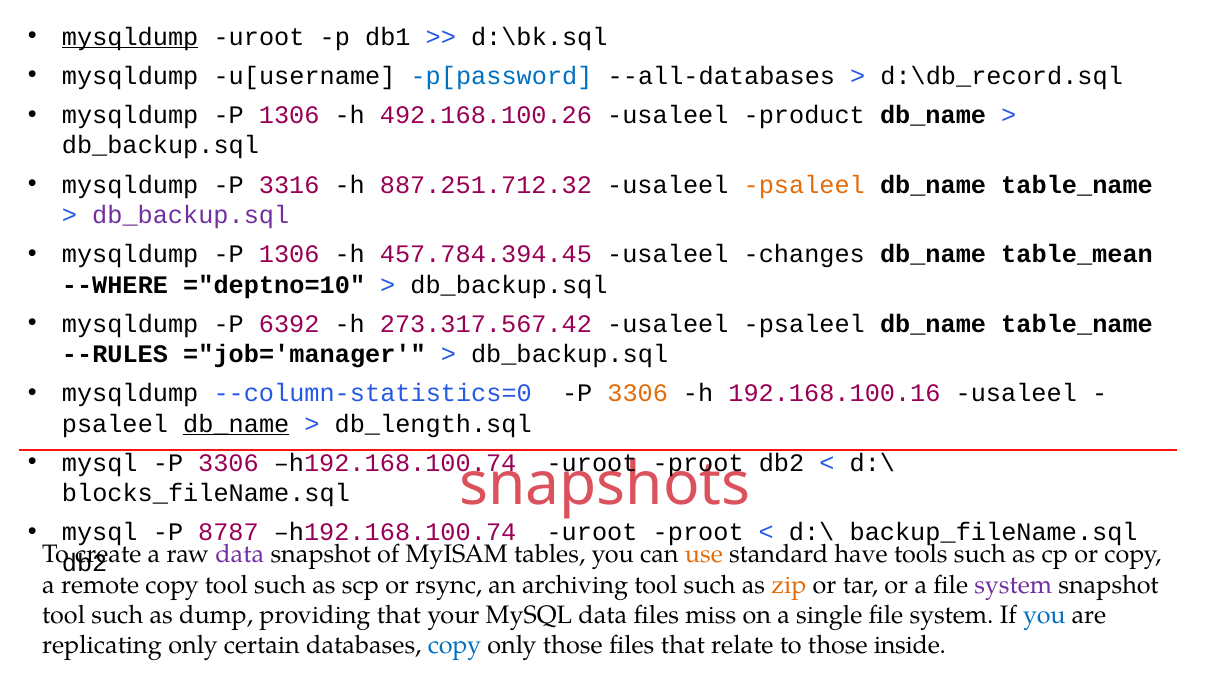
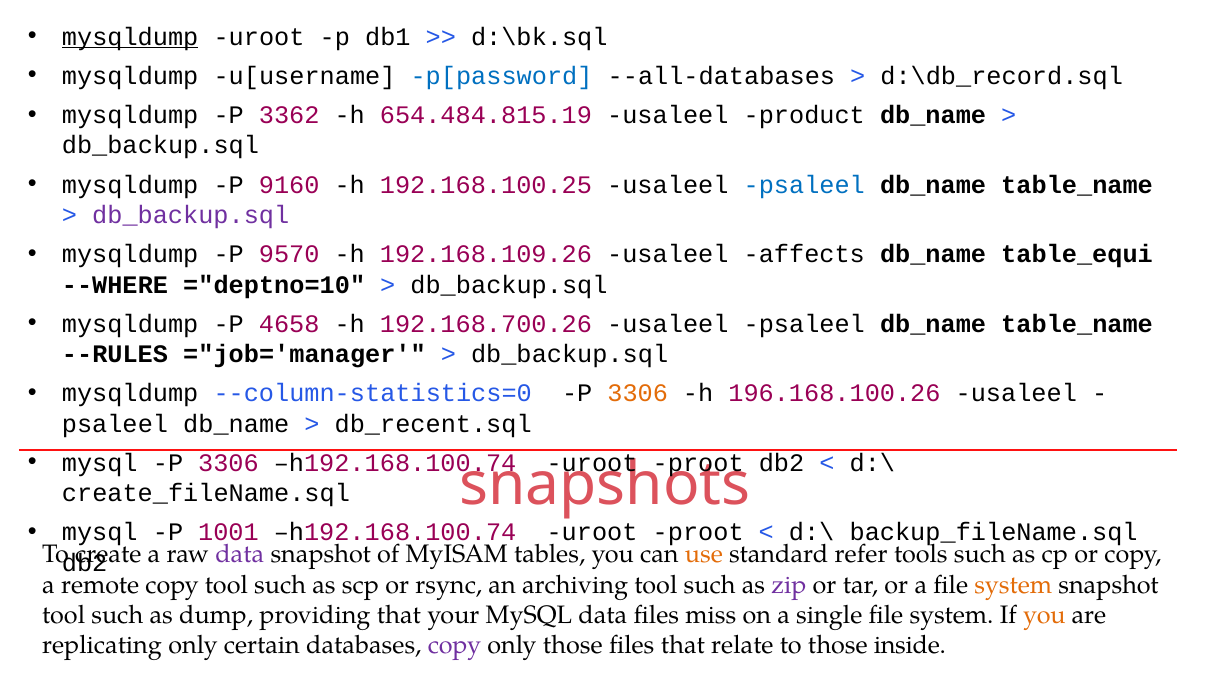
1306: 1306 -> 3362 (289, 116)
492.168.100.26: 492.168.100.26 -> 654.484.815.19 (486, 116)
3316: 3316 -> 9160 (289, 185)
887.251.712.32: 887.251.712.32 -> 192.168.100.25 (486, 185)
psaleel colour: orange -> blue (804, 185)
1306: 1306 -> 9570 (289, 255)
457.784.394.45: 457.784.394.45 -> 192.168.109.26 (486, 255)
changes: changes -> affects (804, 255)
table_mean: table_mean -> table_equi (1077, 255)
6392: 6392 -> 4658 (289, 324)
273.317.567.42: 273.317.567.42 -> 192.168.700.26 (486, 324)
192.168.100.16: 192.168.100.16 -> 196.168.100.26 (834, 394)
db_name underline: present -> none (236, 424)
db_length.sql: db_length.sql -> db_recent.sql (433, 424)
blocks_fileName.sql: blocks_fileName.sql -> create_fileName.sql (206, 494)
8787: 8787 -> 1001 (228, 533)
have: have -> refer (861, 555)
zip colour: orange -> purple (789, 585)
system colour: purple -> orange (1013, 585)
you colour: blue -> orange (1044, 616)
copy colour: blue -> purple (455, 646)
